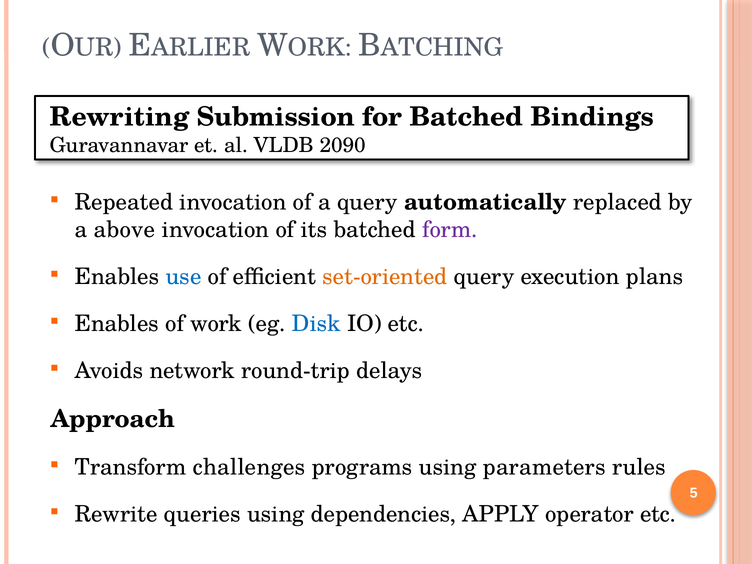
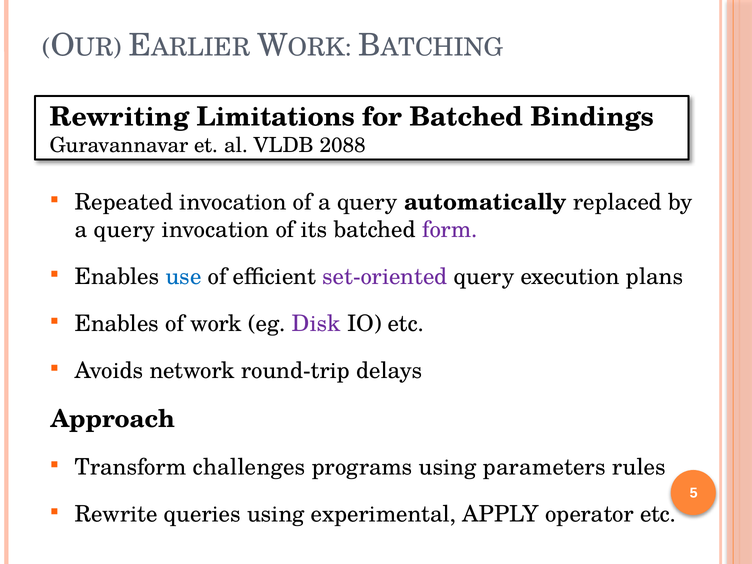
Submission: Submission -> Limitations (276, 117)
2090: 2090 -> 2088 (343, 145)
above: above -> query (125, 230)
set-oriented colour: orange -> purple (385, 277)
Disk colour: blue -> purple (316, 324)
dependencies: dependencies -> experimental (384, 514)
